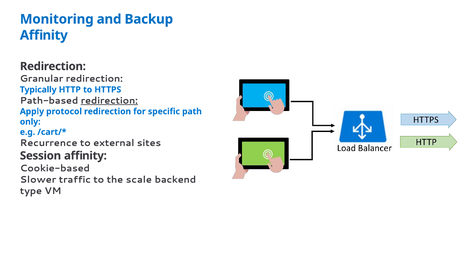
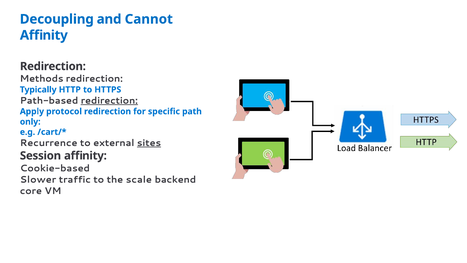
Monitoring: Monitoring -> Decoupling (57, 19)
Backup: Backup -> Cannot (149, 19)
Granular: Granular -> Methods (42, 79)
sites underline: none -> present (149, 143)
type: type -> core (31, 191)
